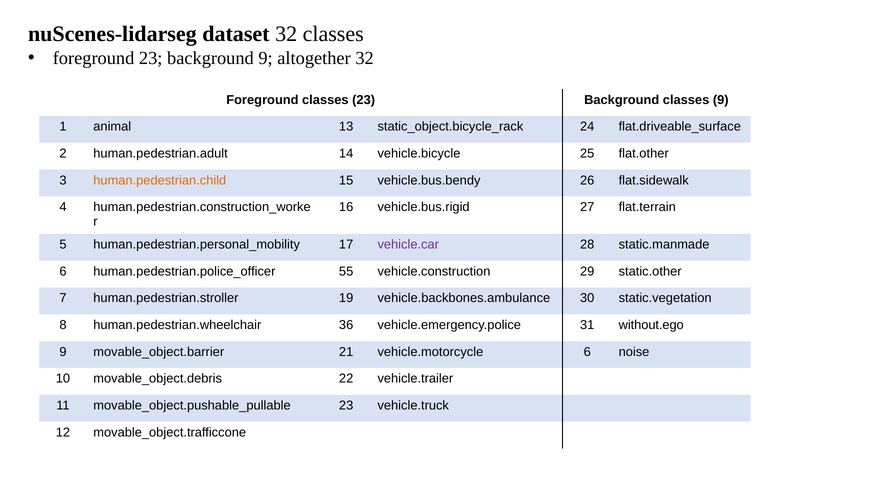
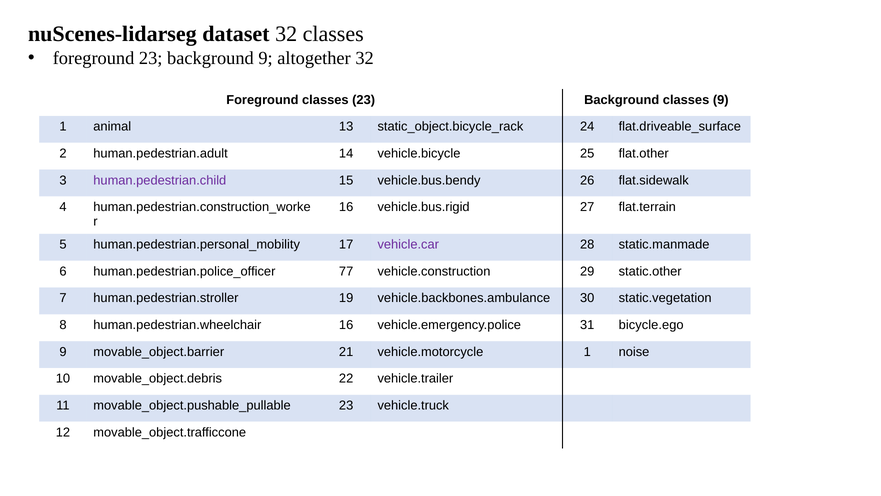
human.pedestrian.child colour: orange -> purple (160, 180)
55: 55 -> 77 (346, 271)
human.pedestrian.wheelchair 36: 36 -> 16 (346, 325)
without.ego: without.ego -> bicycle.ego (651, 325)
vehicle.motorcycle 6: 6 -> 1 (587, 352)
